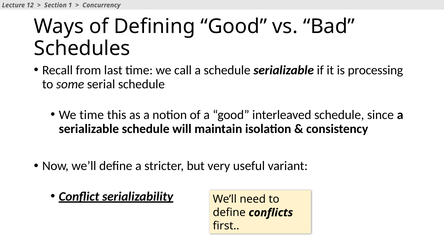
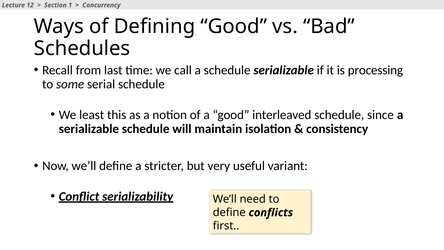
We time: time -> least (92, 115)
